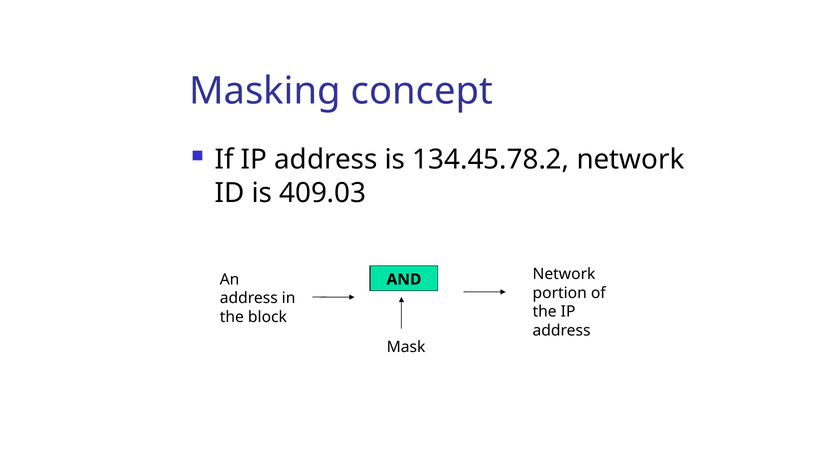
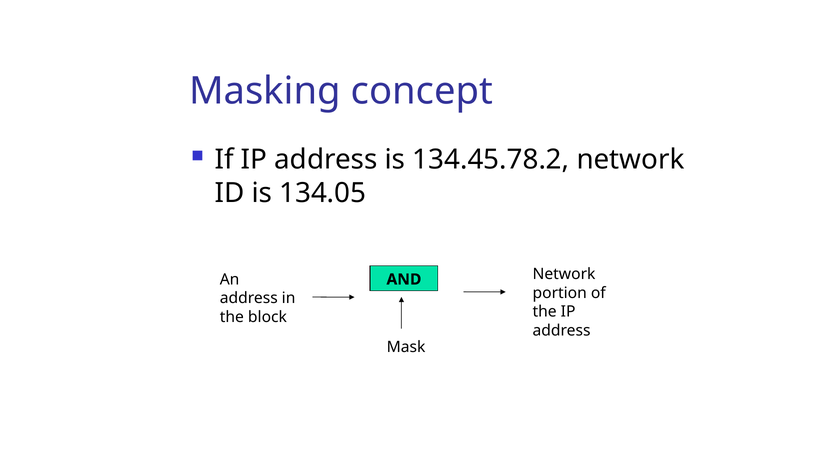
409.03: 409.03 -> 134.05 (323, 193)
